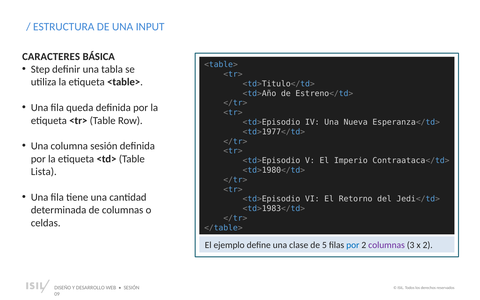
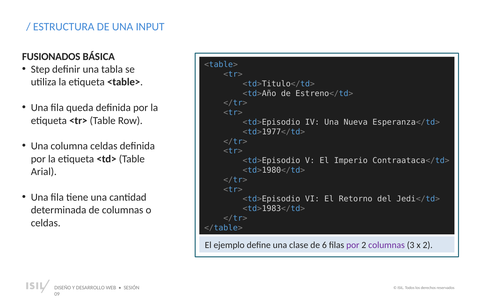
CARACTERES: CARACTERES -> FUSIONADOS (51, 57)
columna sesión: sesión -> celdas (104, 146)
Lista: Lista -> Arial (44, 172)
5: 5 -> 6 (324, 245)
por colour: blue -> purple (353, 245)
